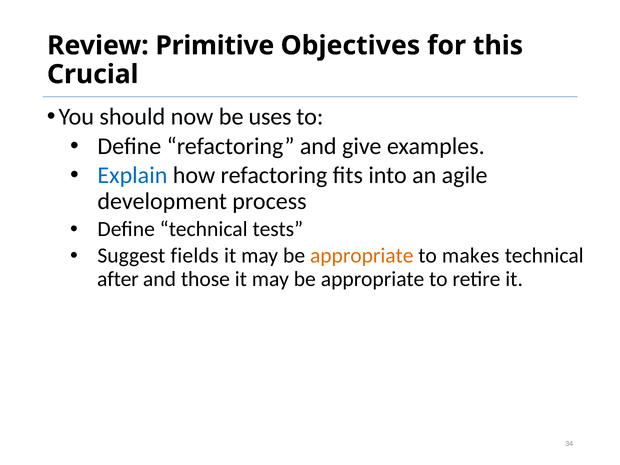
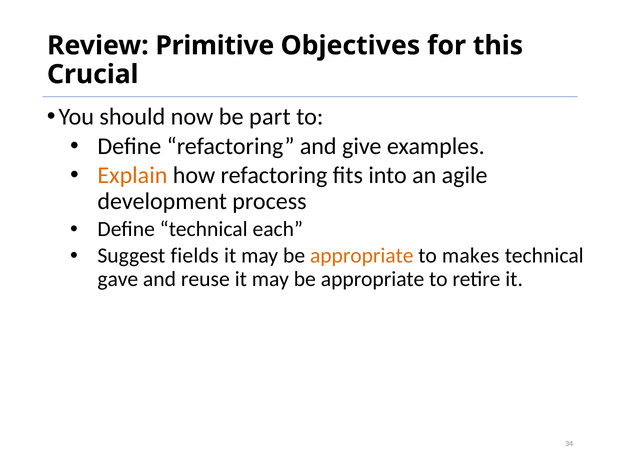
uses: uses -> part (270, 117)
Explain colour: blue -> orange (132, 175)
tests: tests -> each (278, 229)
after: after -> gave (118, 279)
those: those -> reuse (205, 279)
